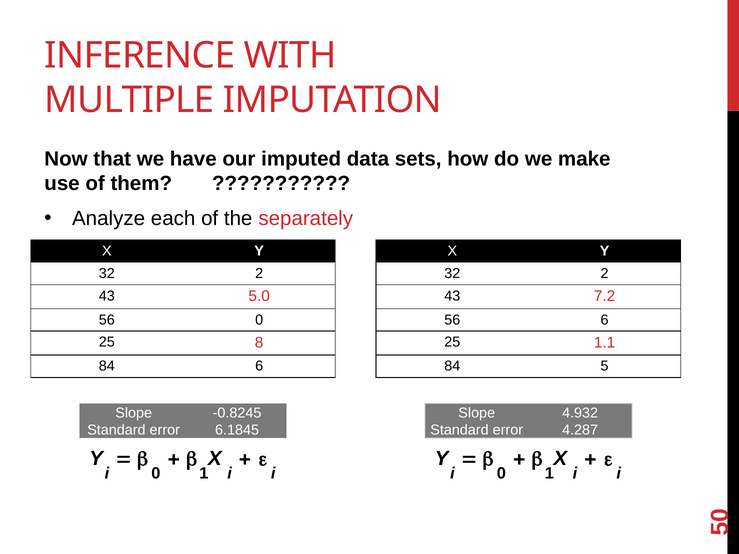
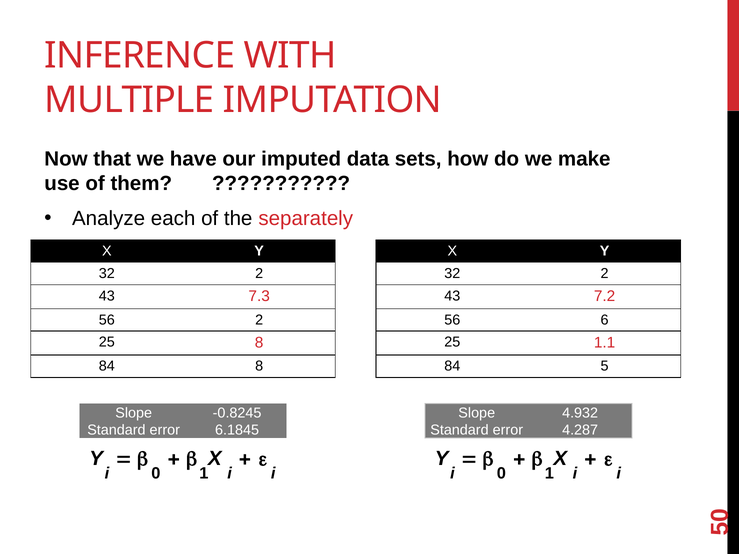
5.0: 5.0 -> 7.3 (259, 296)
56 0: 0 -> 2 (259, 320)
84 6: 6 -> 8 (259, 366)
